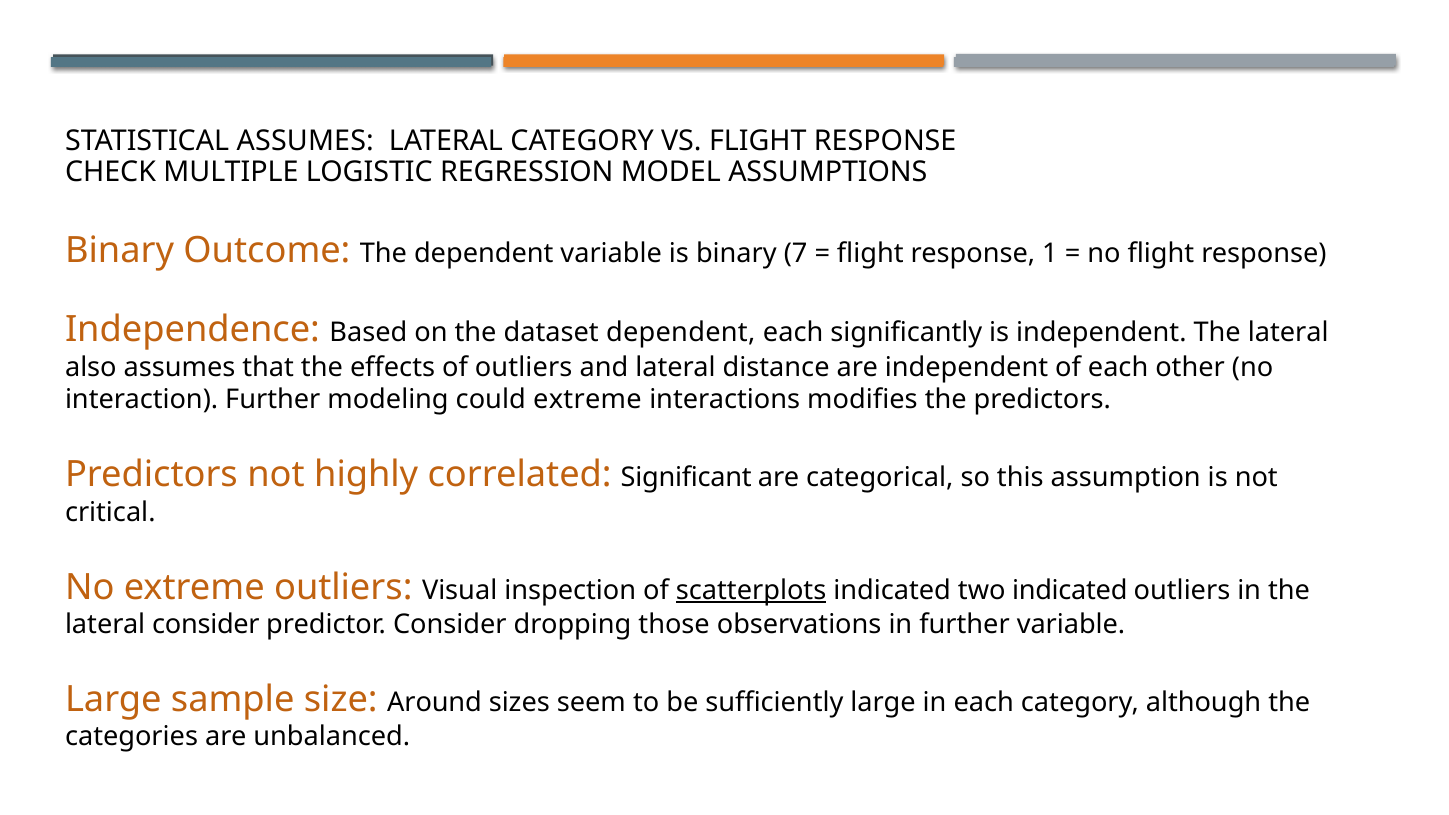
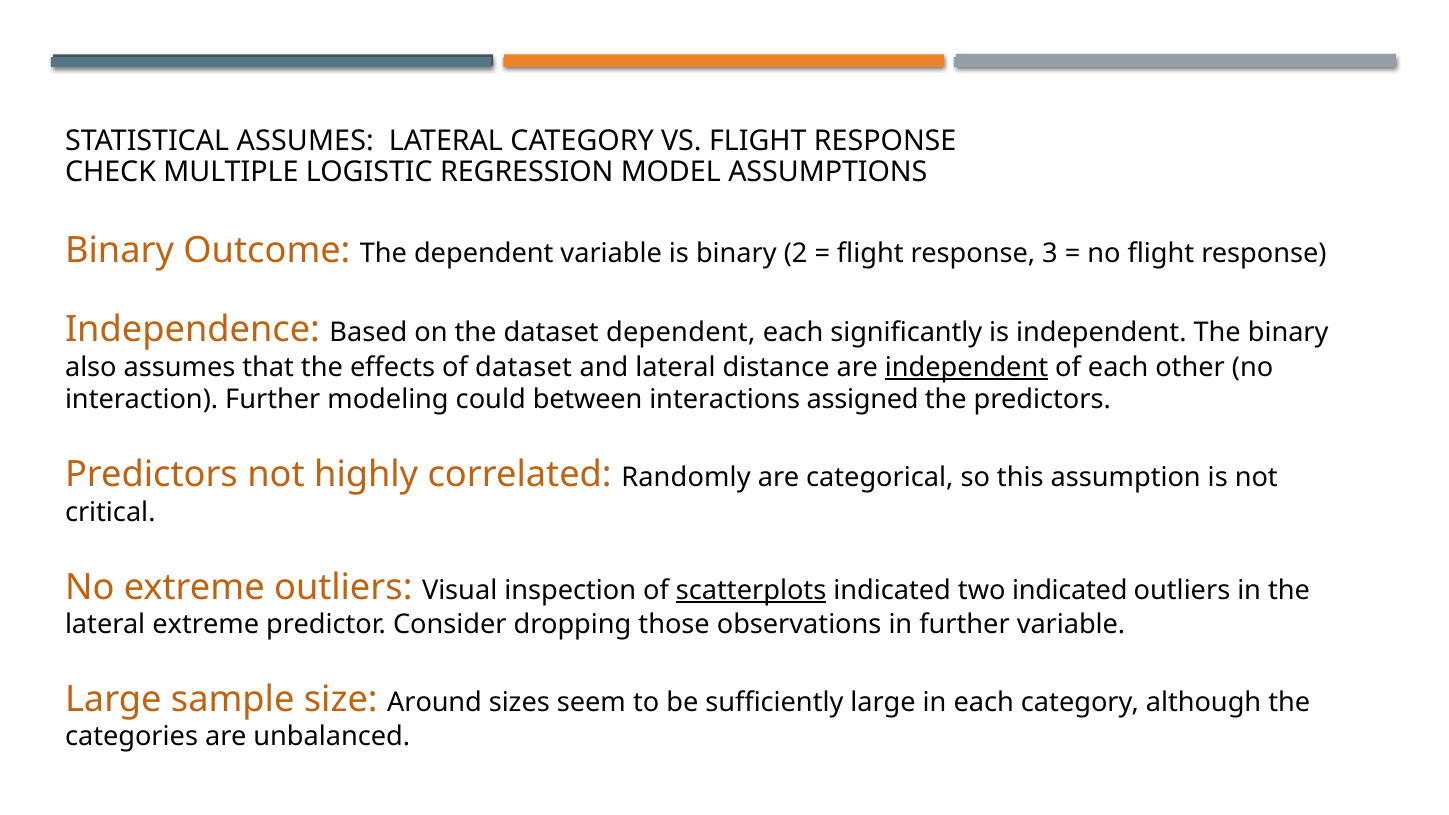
7: 7 -> 2 (796, 253)
1: 1 -> 3 (1050, 253)
independent The lateral: lateral -> binary (1288, 333)
of outliers: outliers -> dataset (524, 367)
independent underline: none -> present (967, 367)
could extreme: extreme -> between (588, 400)
modifies: modifies -> assigned (863, 400)
Significant: Significant -> Randomly (686, 478)
lateral consider: consider -> extreme (206, 625)
